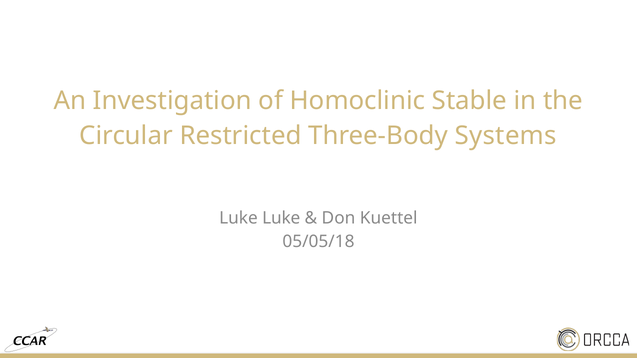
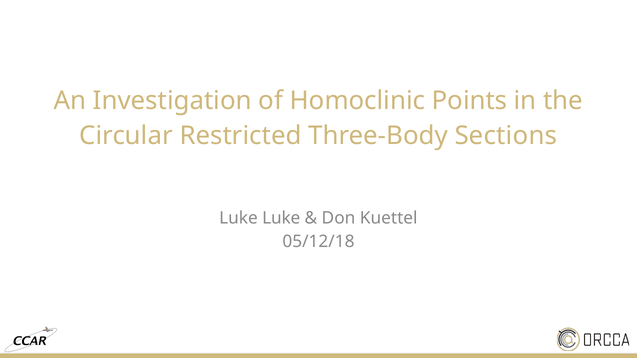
Stable: Stable -> Points (470, 101)
Systems: Systems -> Sections (506, 136)
05/05/18: 05/05/18 -> 05/12/18 (318, 242)
